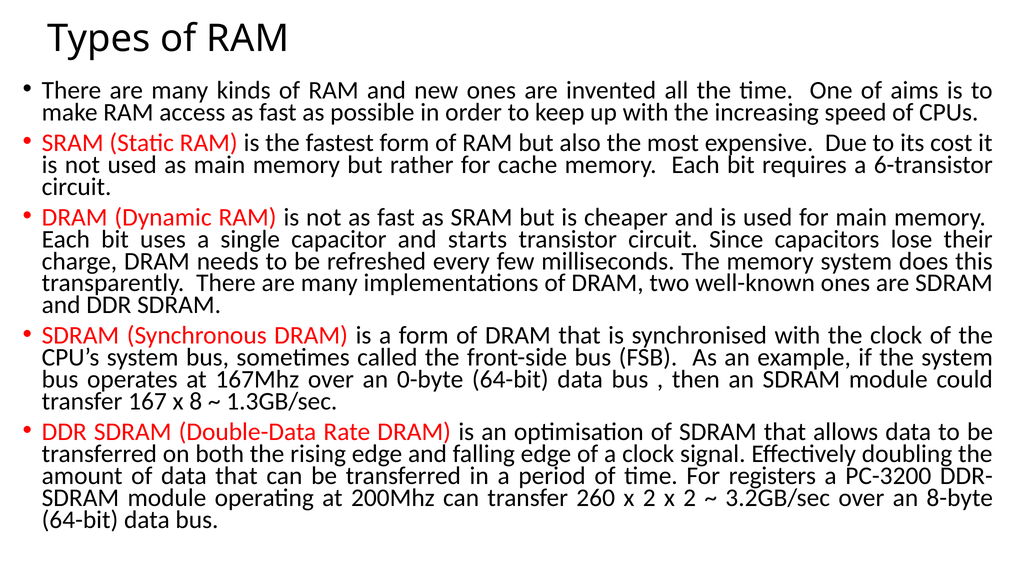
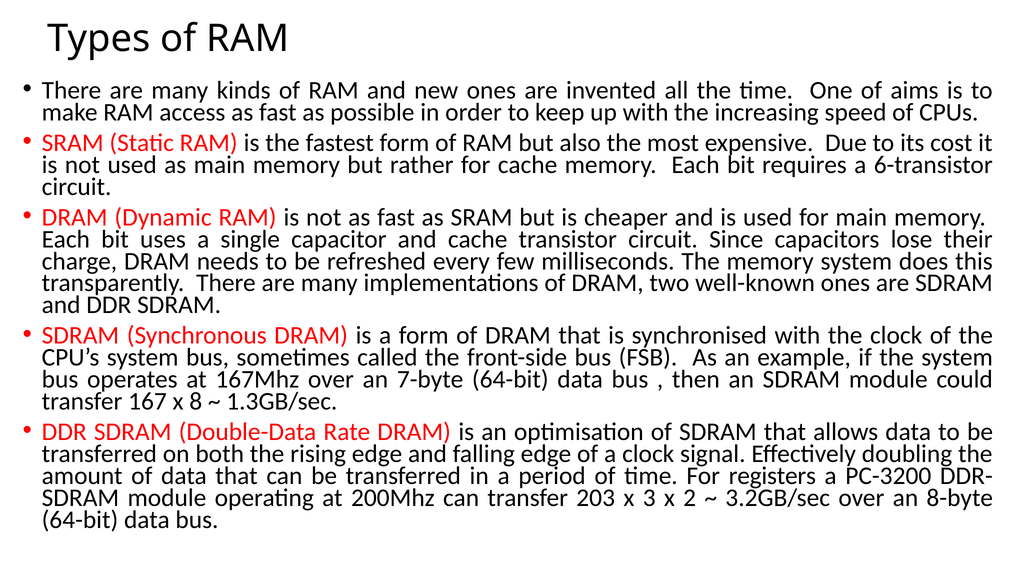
and starts: starts -> cache (478, 239)
0-byte: 0-byte -> 7-byte (430, 380)
260: 260 -> 203 (596, 498)
2: 2 -> 3 (649, 498)
